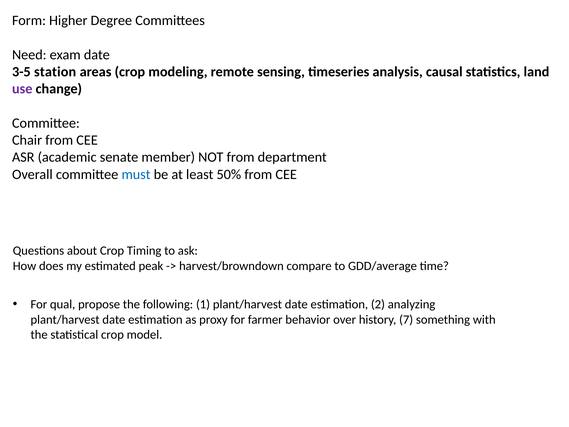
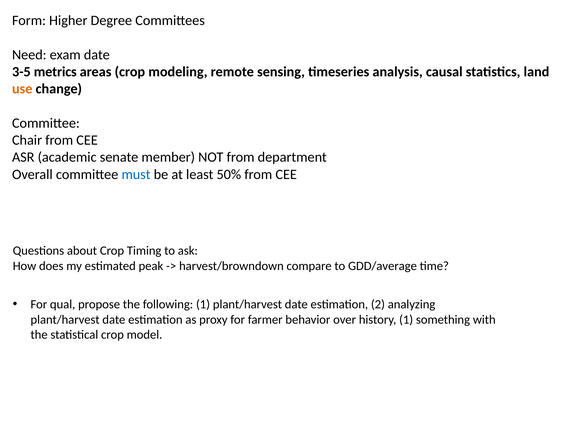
station: station -> metrics (55, 72)
use colour: purple -> orange (22, 89)
history 7: 7 -> 1 (406, 319)
